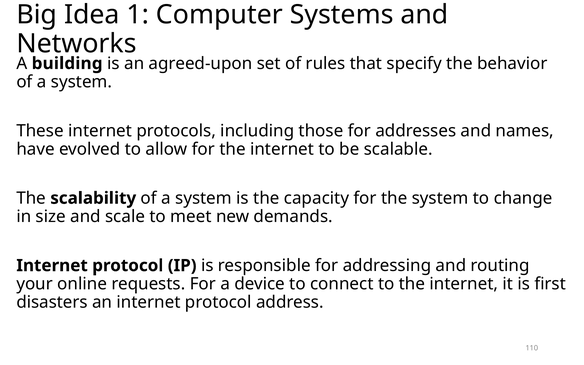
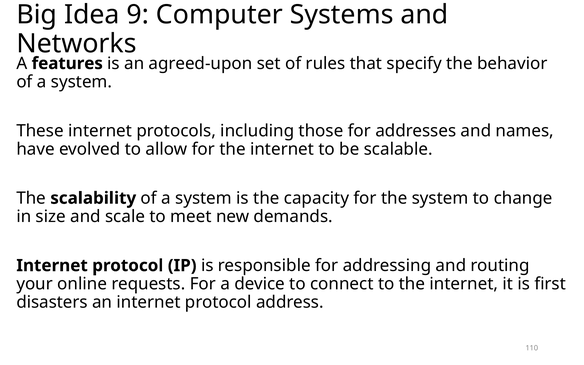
1: 1 -> 9 (138, 15)
building: building -> features (67, 63)
